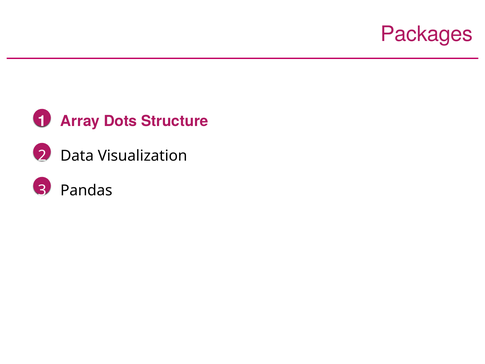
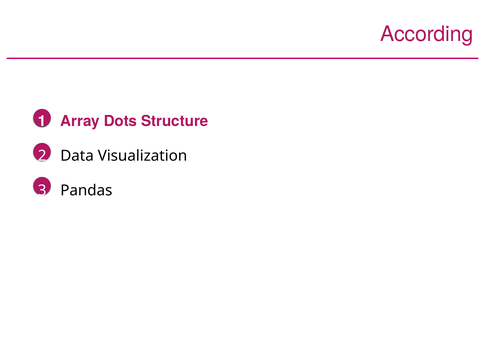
Packages: Packages -> According (427, 34)
